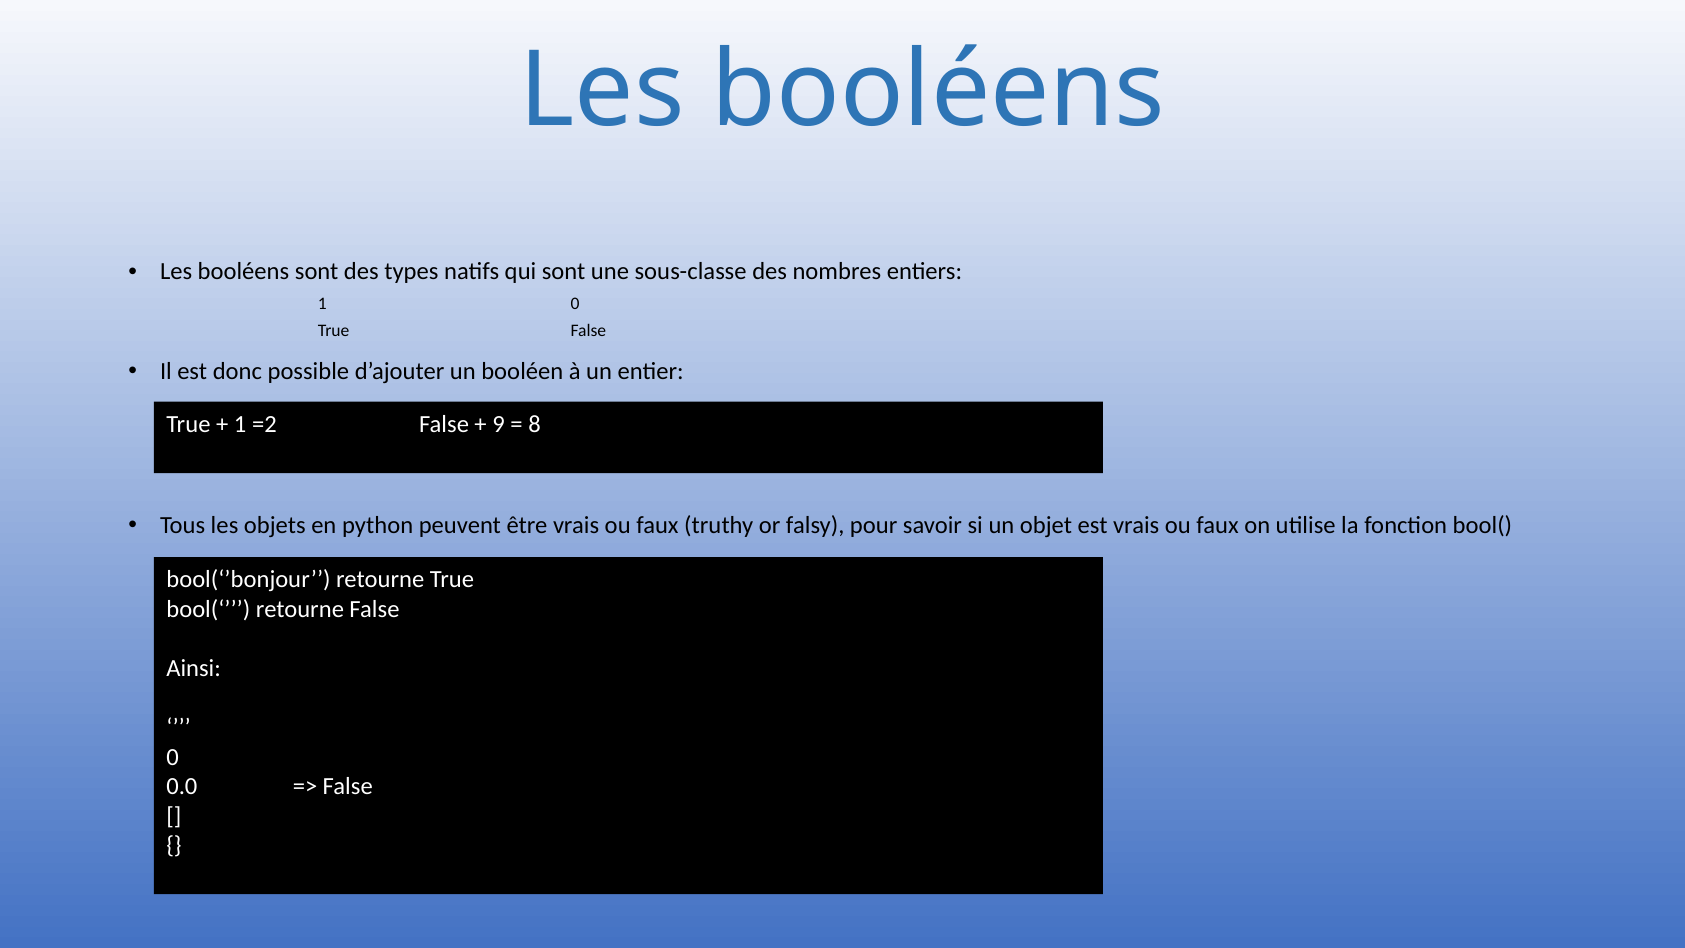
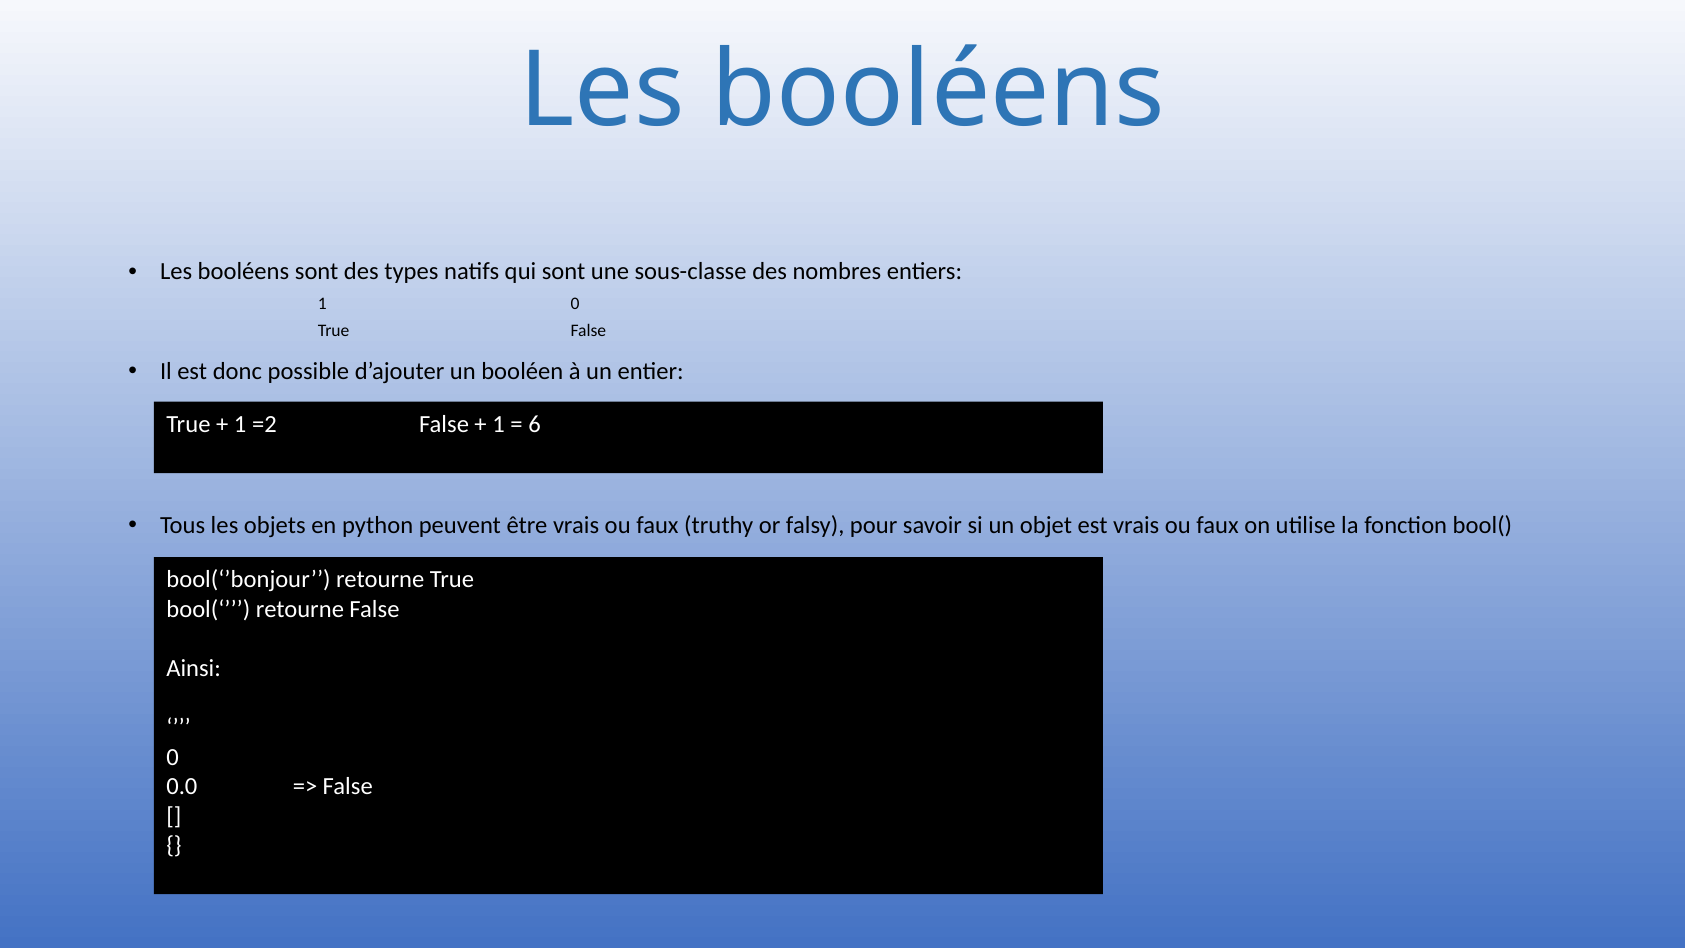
9: 9 -> 1 (499, 424)
8: 8 -> 6 (535, 424)
